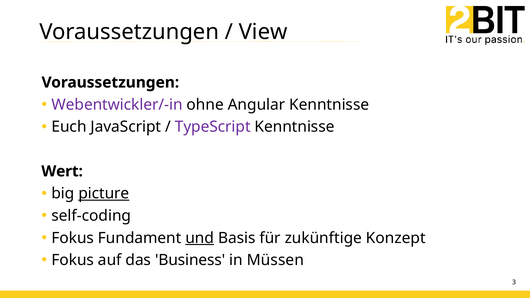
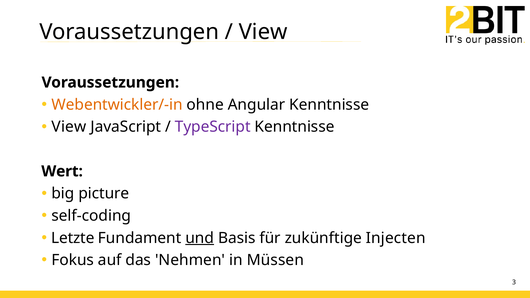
Webentwickler/-in colour: purple -> orange (117, 105)
Euch: Euch -> View (69, 127)
picture underline: present -> none (104, 194)
Fokus: Fokus -> Letzte (73, 238)
Konzept: Konzept -> Injecten (396, 238)
Business: Business -> Nehmen (190, 260)
